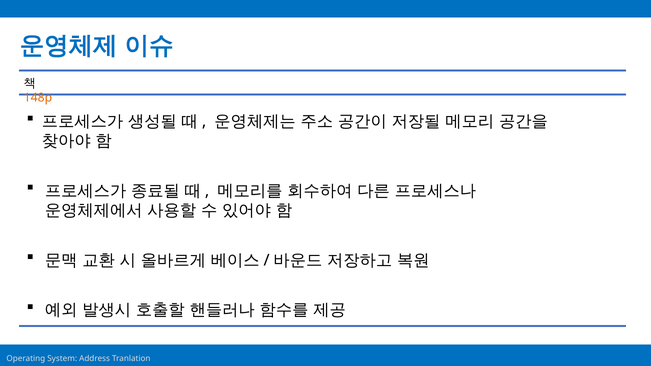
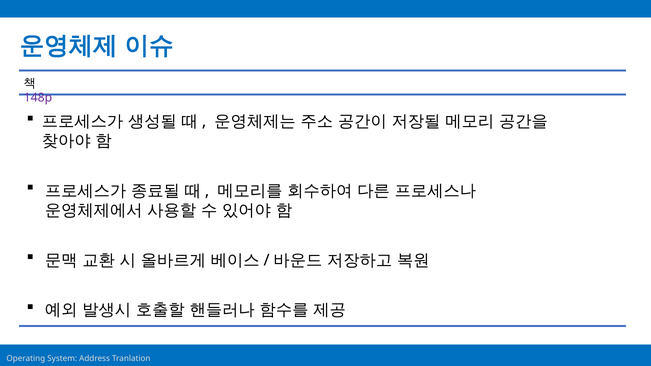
148p colour: orange -> purple (38, 98)
